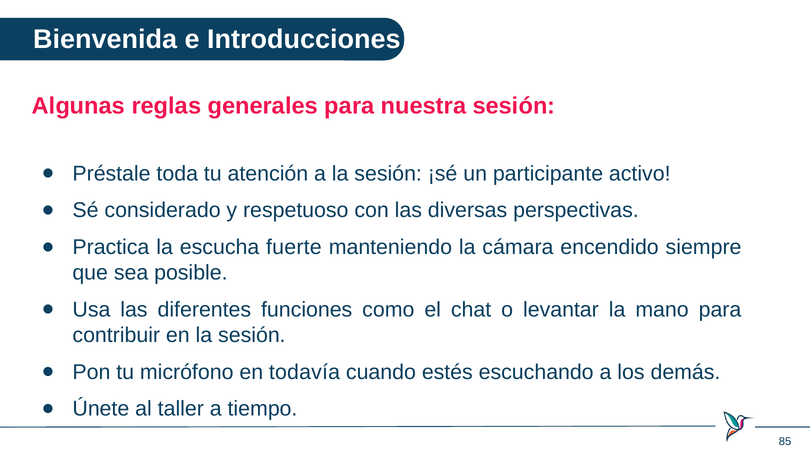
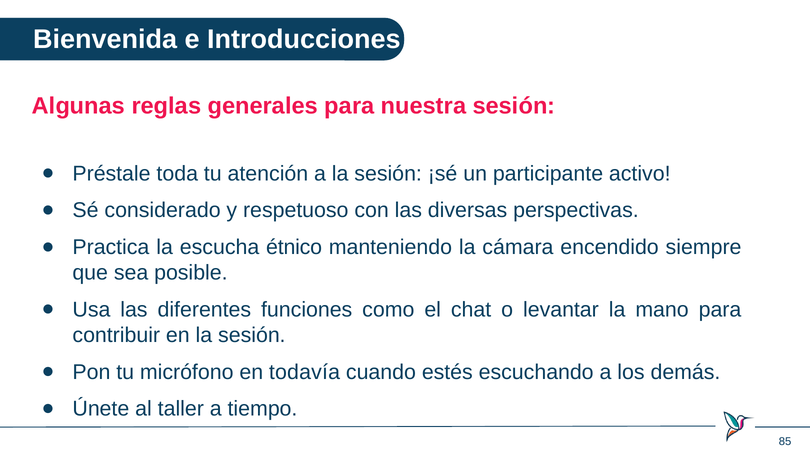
fuerte: fuerte -> étnico (294, 248)
